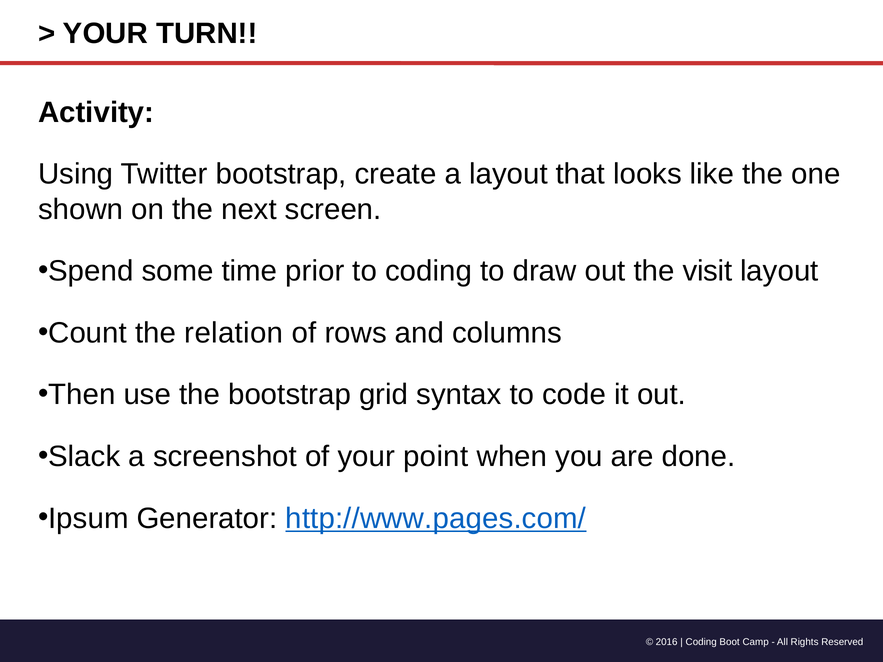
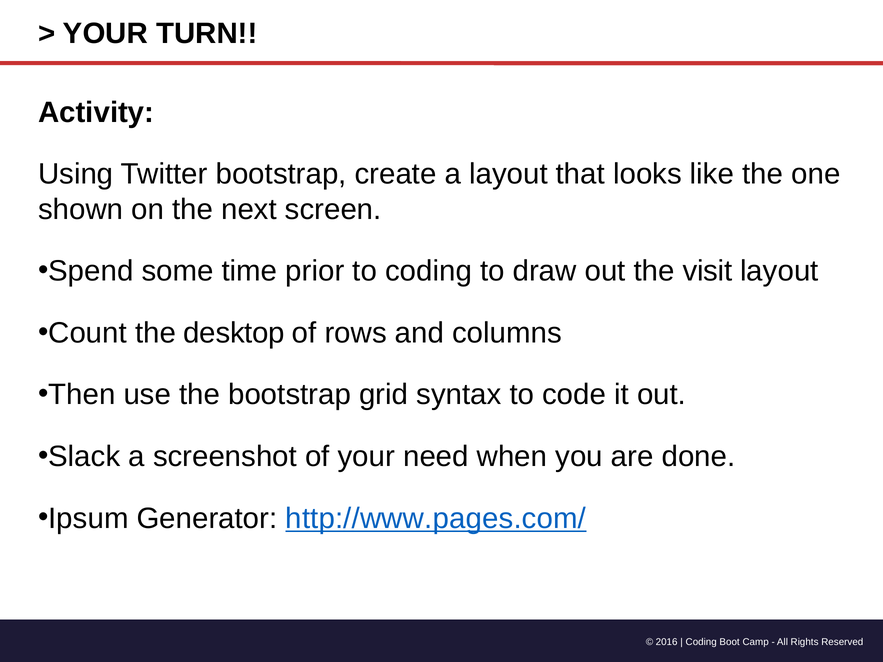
relation: relation -> desktop (234, 333)
point: point -> need (436, 457)
